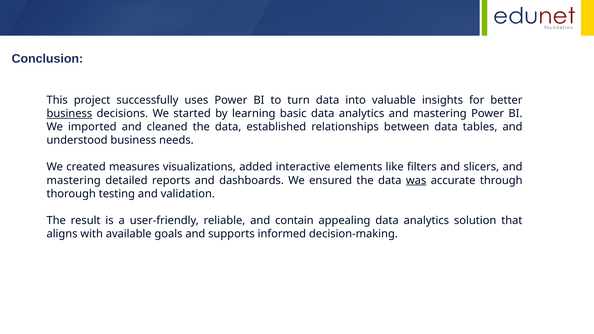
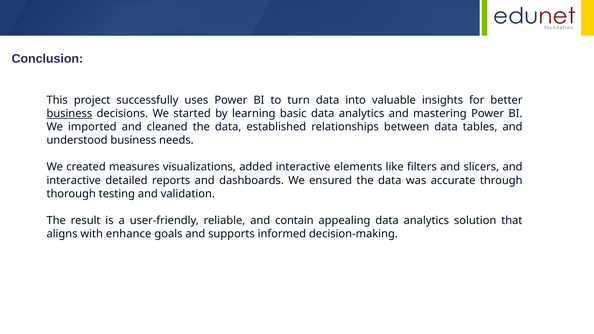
mastering: mastering -> interactive (74, 180)
was underline: present -> none (416, 180)
available: available -> enhance (129, 234)
